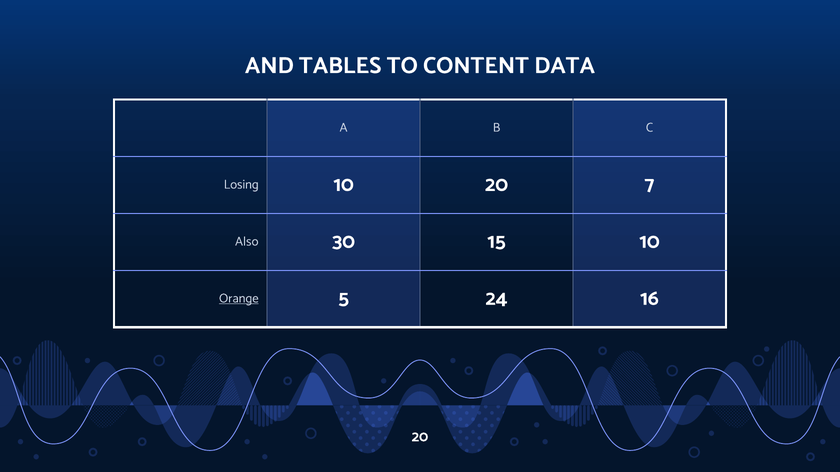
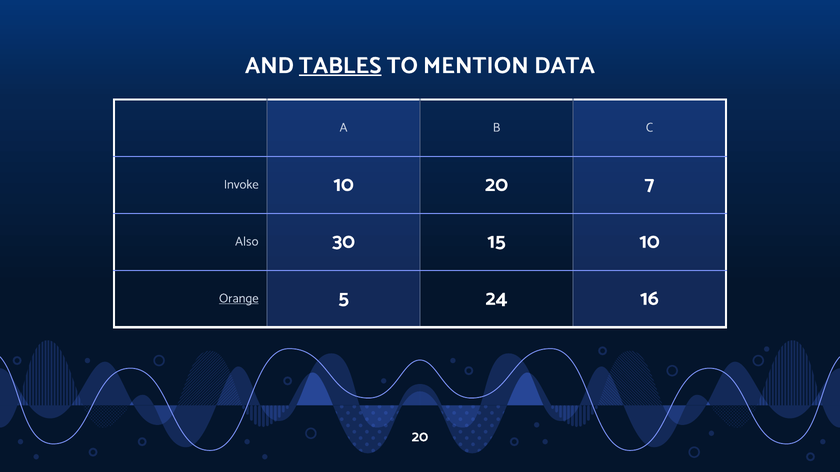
TABLES underline: none -> present (340, 65)
CONTENT: CONTENT -> MENTION (476, 65)
Losing: Losing -> Invoke (241, 185)
